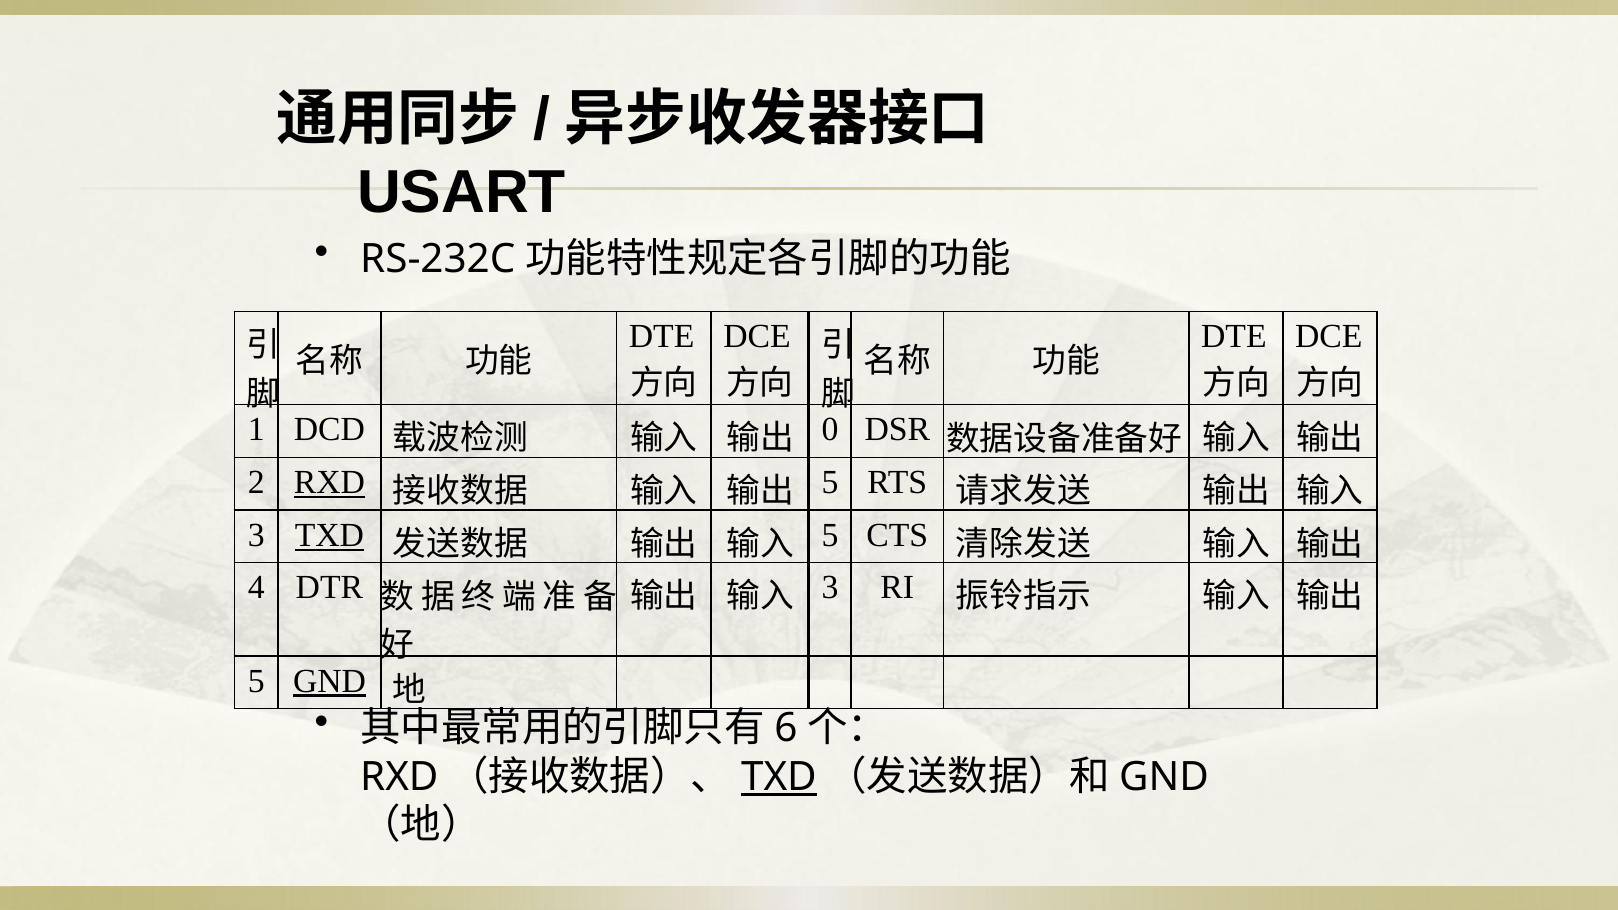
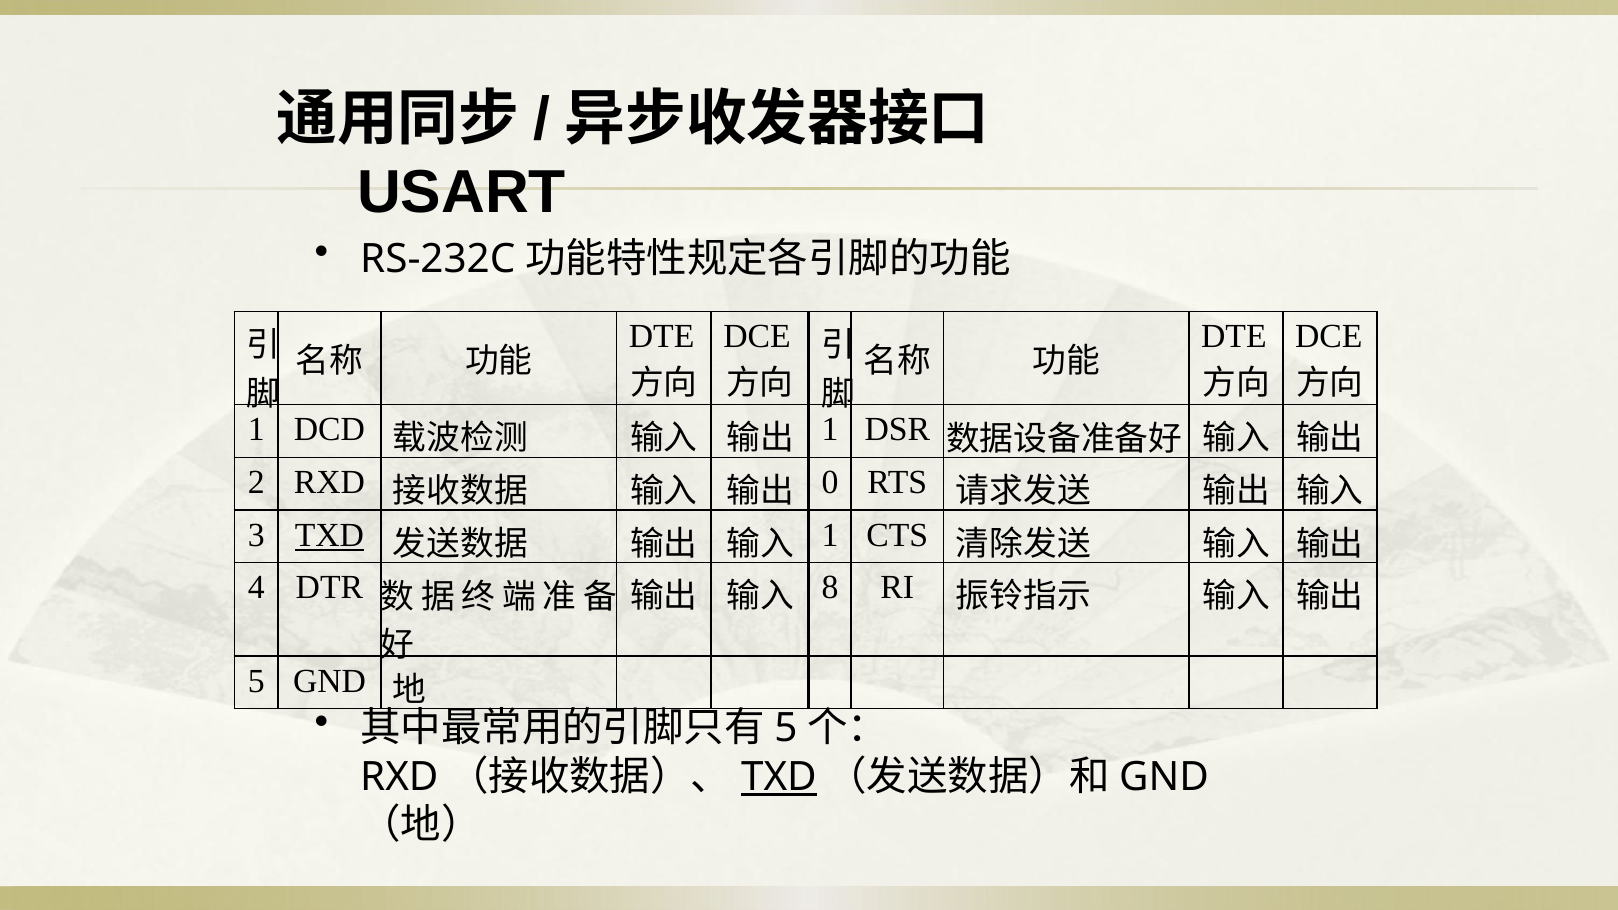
0: 0 -> 1 (830, 430)
RXD underline: present -> none (329, 483)
5: 5 -> 0 (830, 483)
5: 5 -> 1 (830, 535)
3: 3 -> 8 (830, 588)
GND underline: present -> none (330, 681)
6: 6 -> 5 (786, 728)
